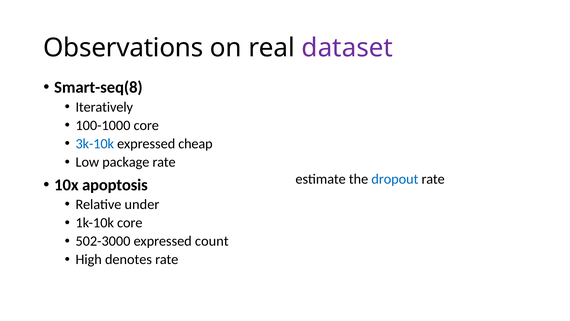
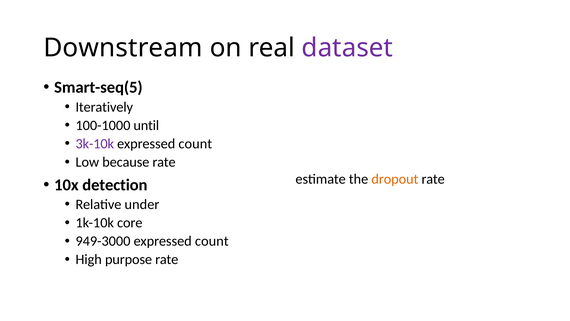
Observations: Observations -> Downstream (123, 48)
Smart-seq(8: Smart-seq(8 -> Smart-seq(5 (98, 87)
100-1000 core: core -> until (146, 125)
3k-10k colour: blue -> purple (95, 144)
cheap: cheap -> count (195, 144)
package: package -> because (126, 162)
dropout colour: blue -> orange (395, 179)
apoptosis: apoptosis -> detection (115, 185)
502-3000: 502-3000 -> 949-3000 (103, 241)
denotes: denotes -> purpose (129, 259)
